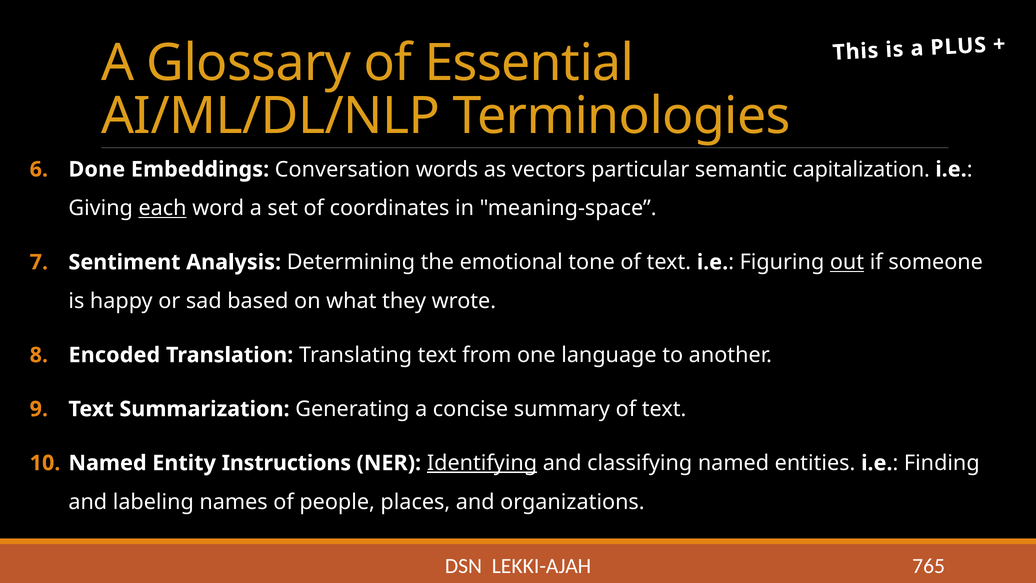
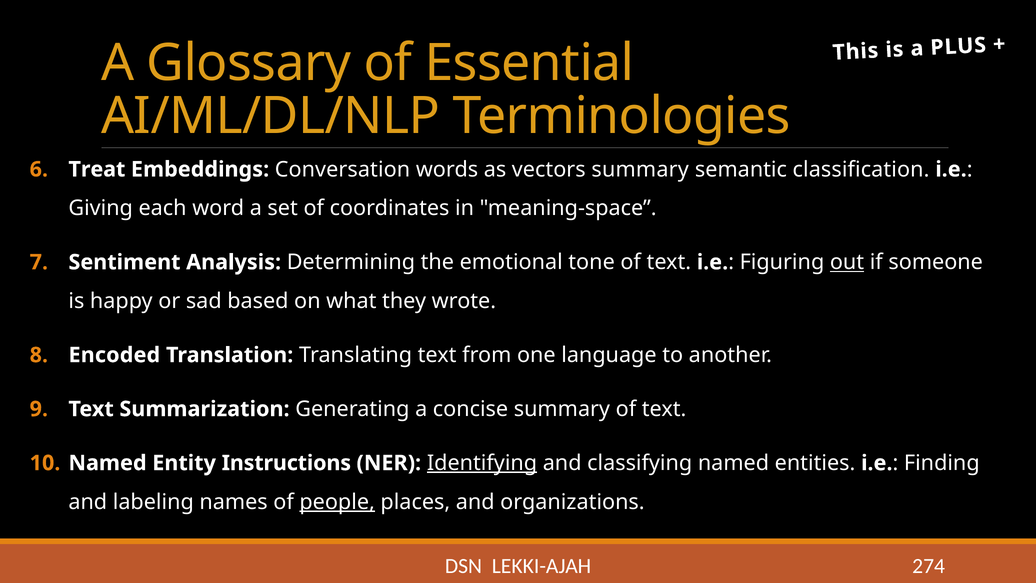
Done: Done -> Treat (97, 169)
vectors particular: particular -> summary (640, 169)
capitalization: capitalization -> classification (861, 169)
each underline: present -> none (163, 208)
people underline: none -> present (337, 502)
765: 765 -> 274 (929, 566)
